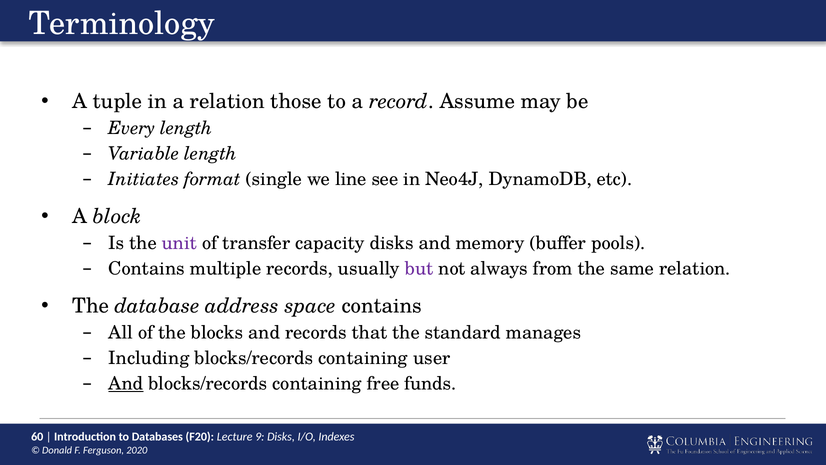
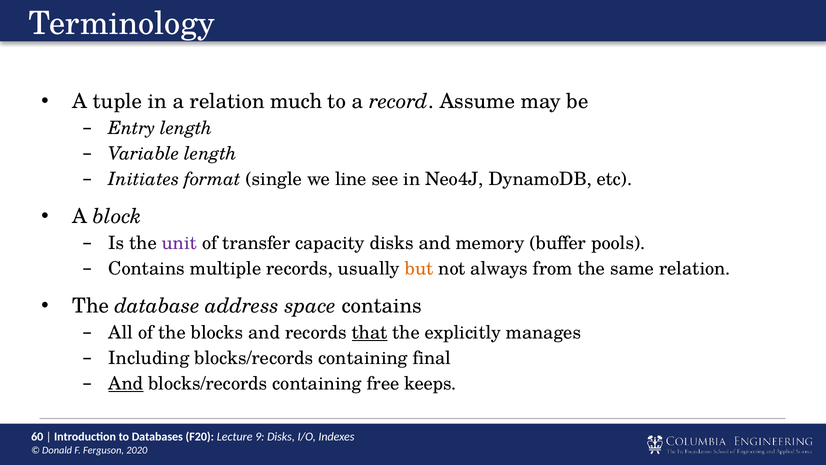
those: those -> much (296, 101)
Every: Every -> Entry (132, 128)
but colour: purple -> orange (419, 268)
that underline: none -> present (370, 332)
standard: standard -> explicitly (463, 332)
user: user -> final (432, 358)
funds: funds -> keeps (430, 383)
